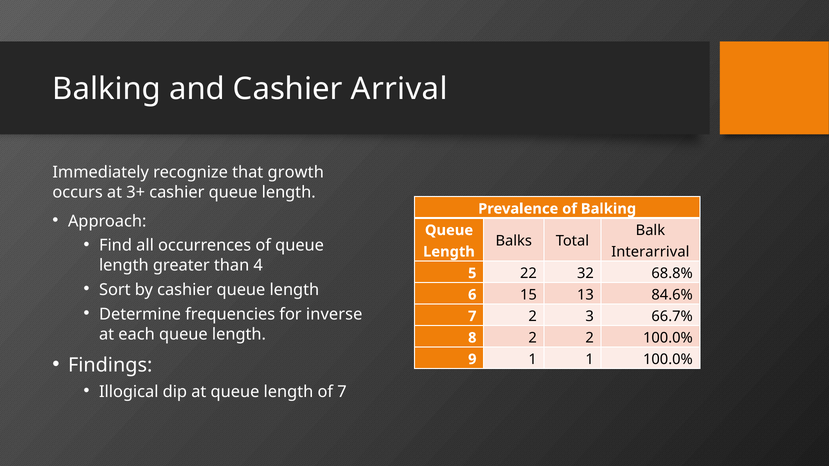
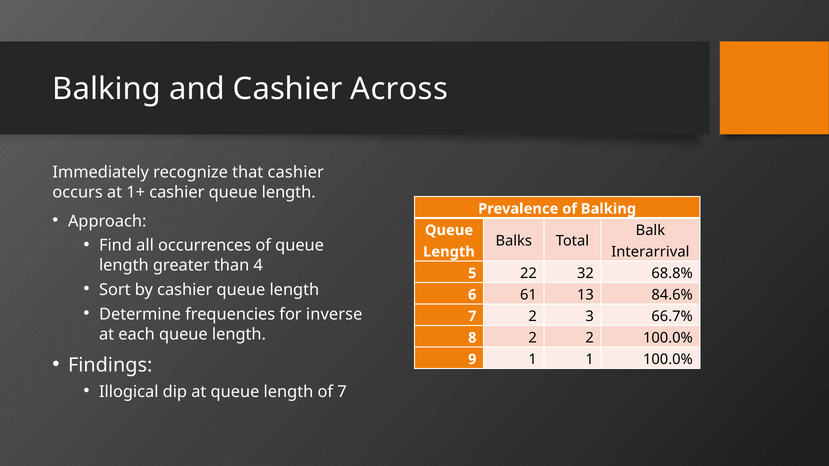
Arrival: Arrival -> Across (399, 89)
that growth: growth -> cashier (296, 173)
3+: 3+ -> 1+ (136, 193)
15: 15 -> 61 (528, 295)
